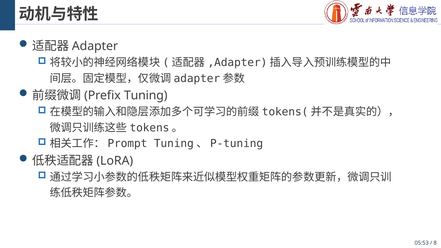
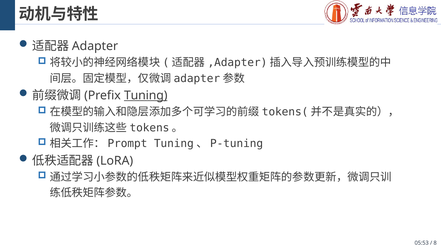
Tuning underline: none -> present (146, 95)
